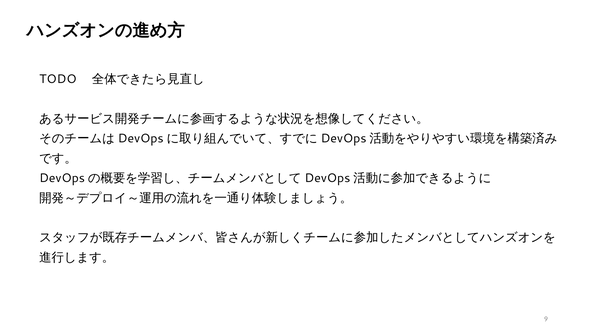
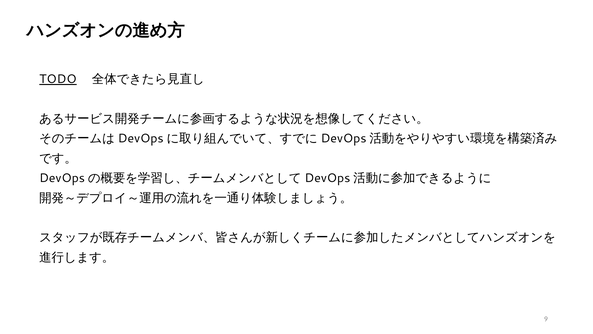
TODO underline: none -> present (58, 79)
